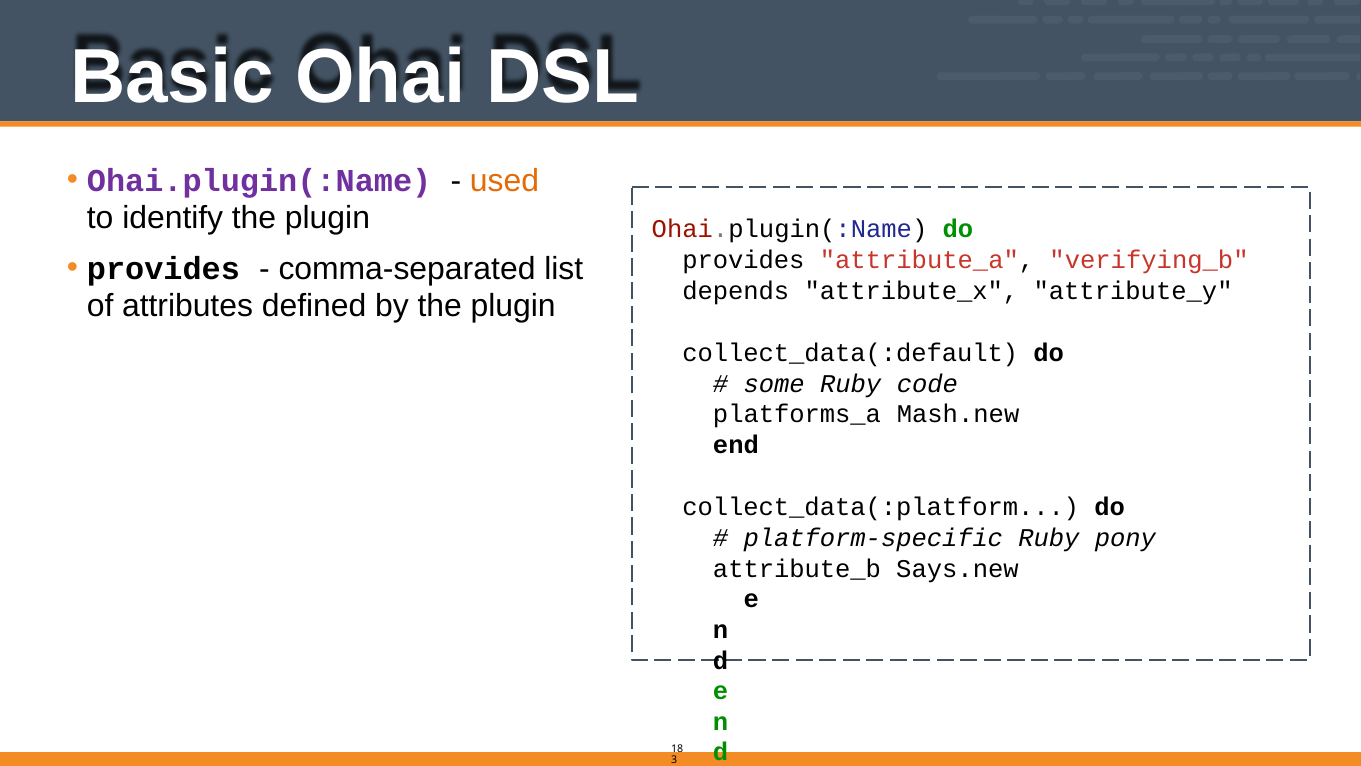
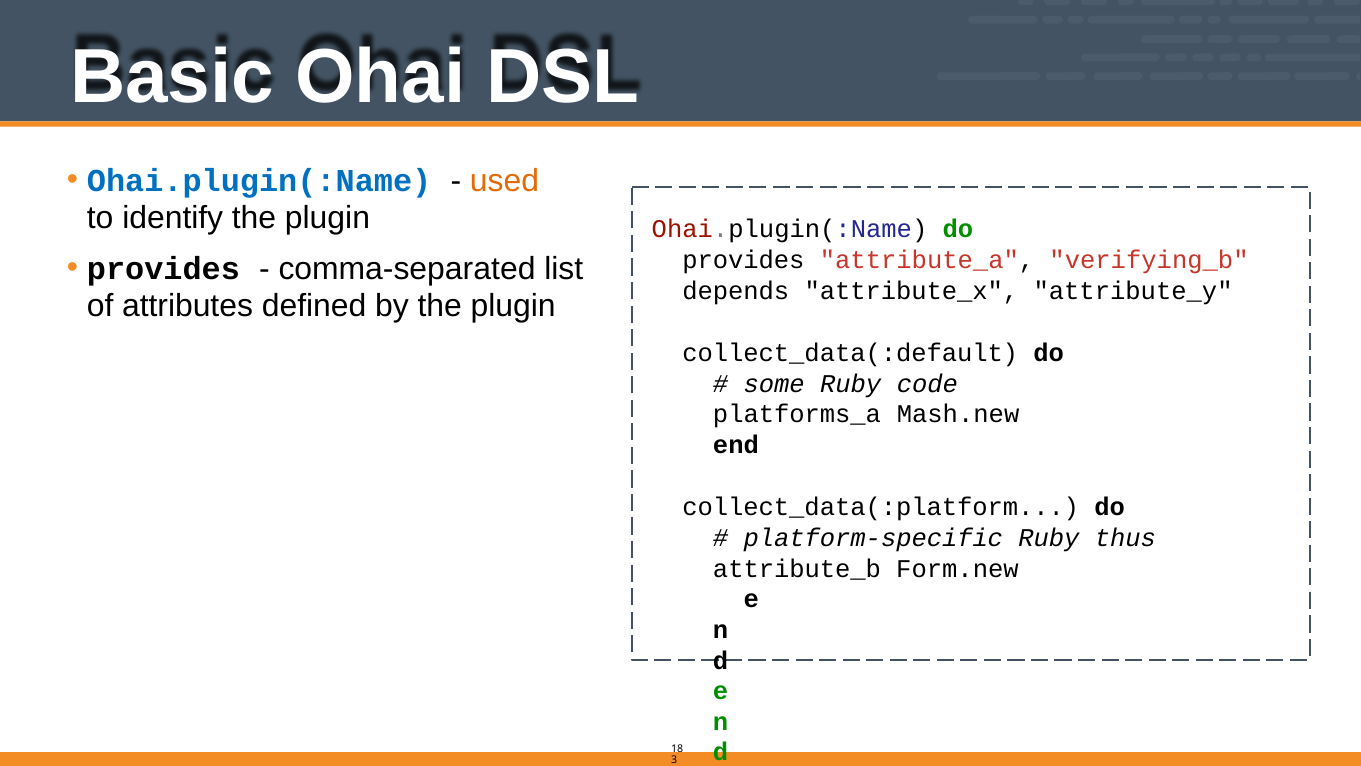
Ohai.plugin(:Name colour: purple -> blue (259, 181)
pony: pony -> thus (1125, 538)
Says.new: Says.new -> Form.new (957, 568)
